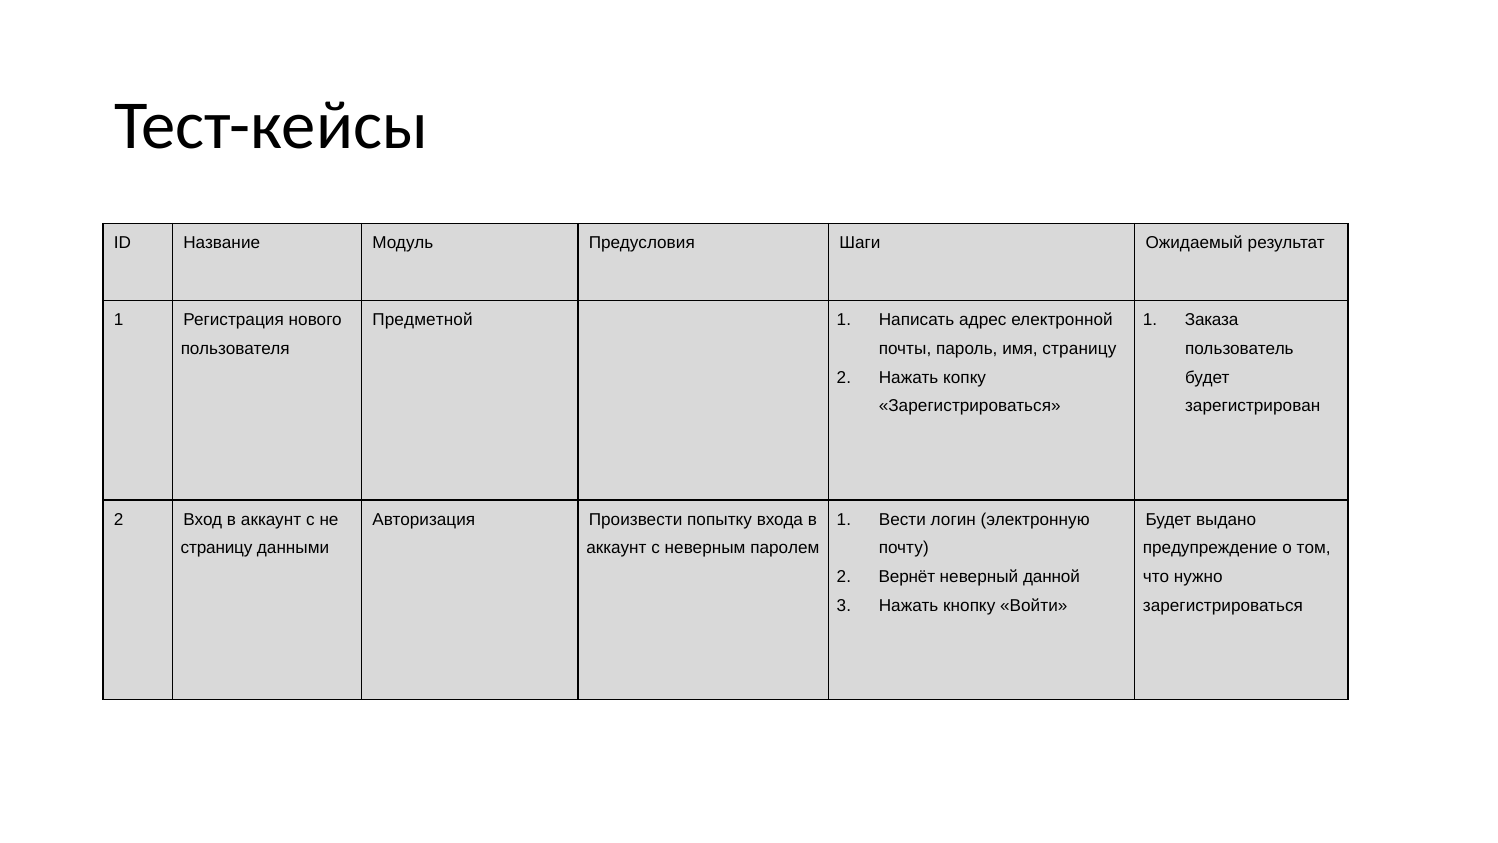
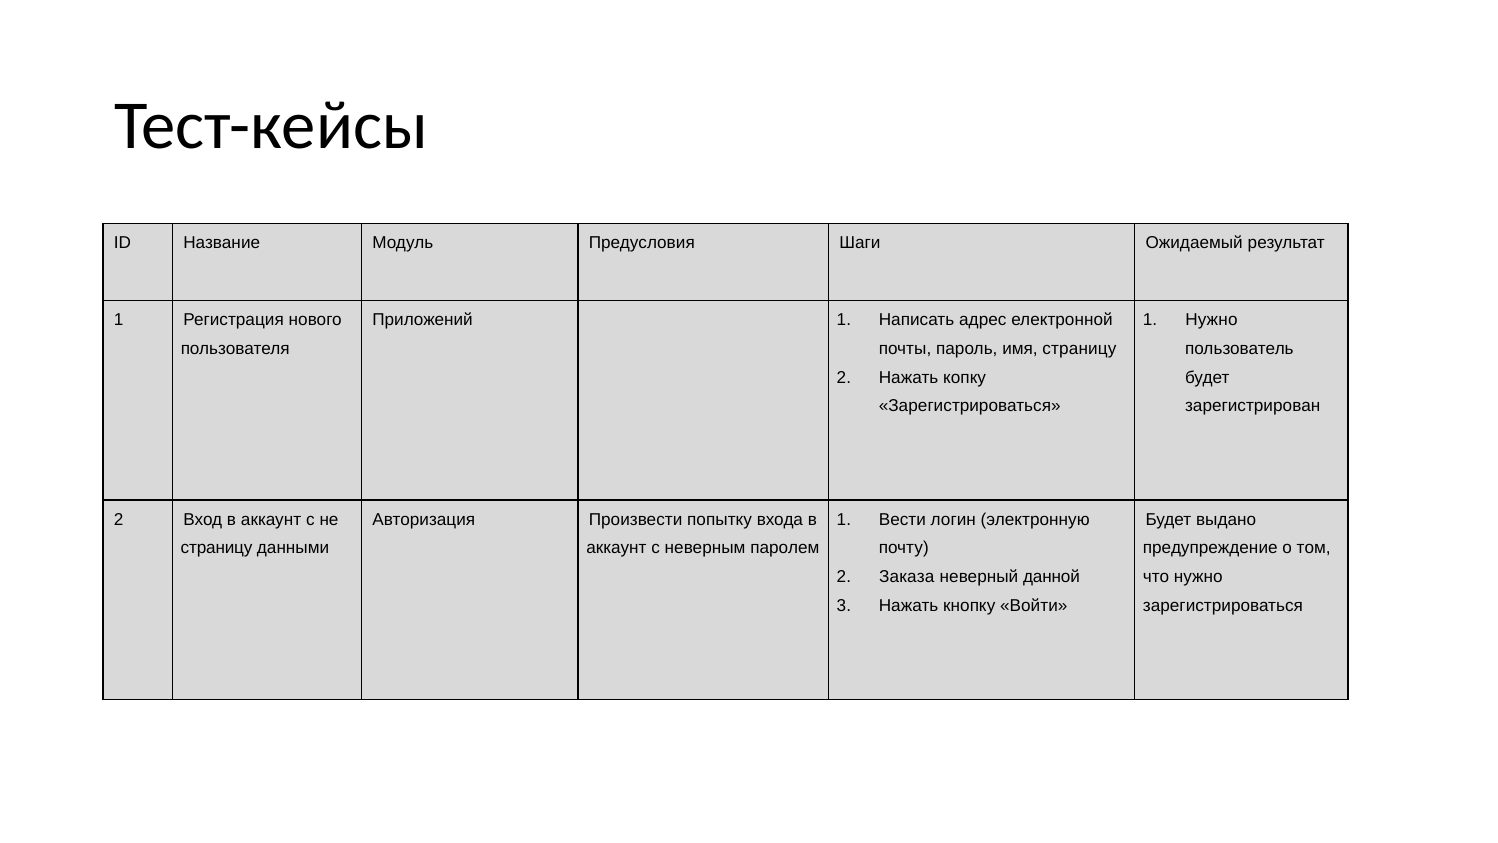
Предметной: Предметной -> Приложений (423, 320)
1 Заказа: Заказа -> Нужно (1211, 320)
Вернёт: Вернёт -> Заказа (907, 576)
